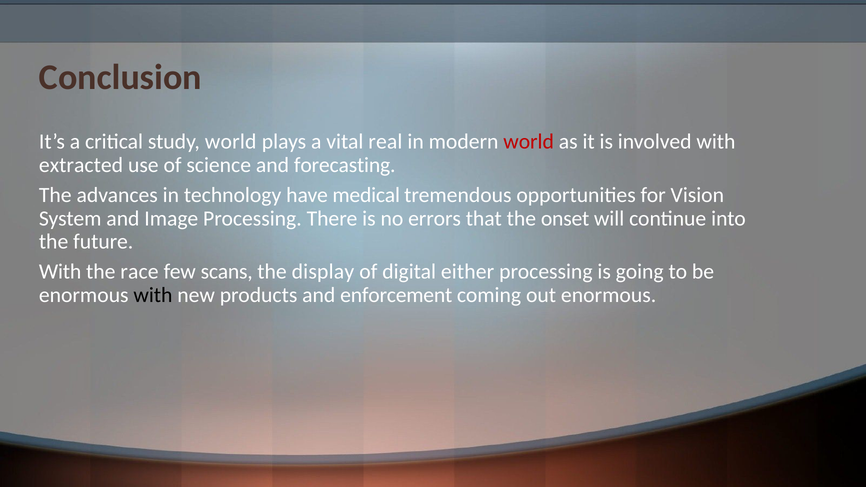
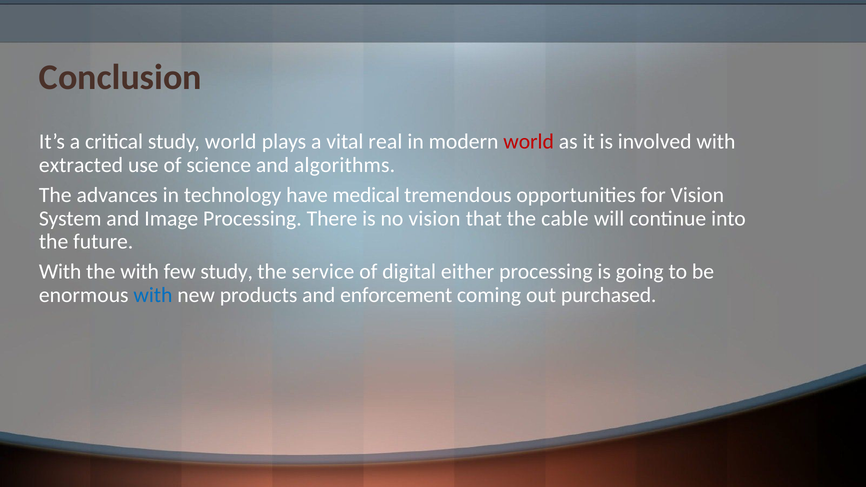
forecasting: forecasting -> algorithms (345, 165)
no errors: errors -> vision (434, 218)
onset: onset -> cable (565, 218)
the race: race -> with (140, 272)
few scans: scans -> study (227, 272)
display: display -> service (323, 272)
with colour: black -> blue (153, 295)
out enormous: enormous -> purchased (609, 295)
